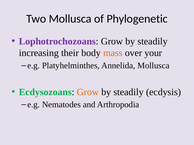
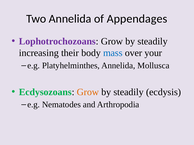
Two Mollusca: Mollusca -> Annelida (70, 19)
Phylogenetic: Phylogenetic -> Appendages (137, 19)
mass colour: orange -> blue (113, 53)
